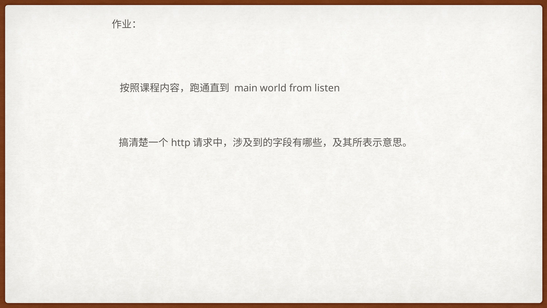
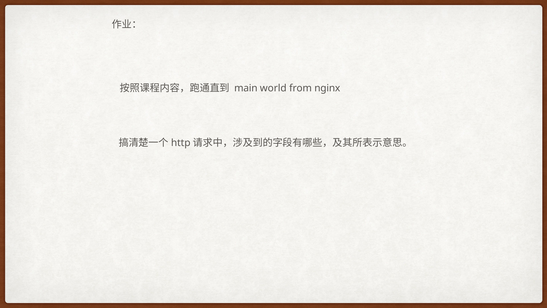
listen: listen -> nginx (327, 88)
